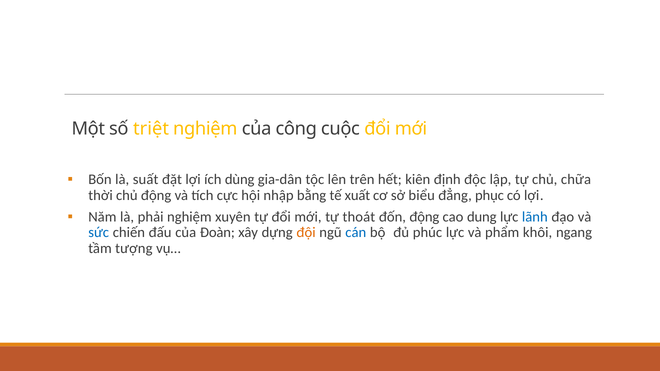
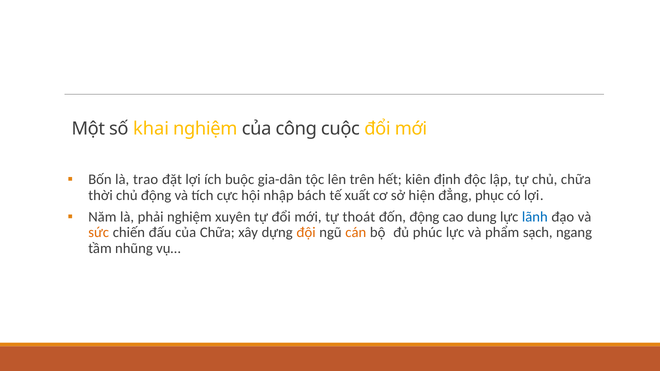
triệt: triệt -> khai (151, 129)
suất: suất -> trao (146, 180)
dùng: dùng -> buộc (240, 180)
bằng: bằng -> bách (312, 196)
biểu: biểu -> hiện (422, 196)
sức colour: blue -> orange (99, 233)
của Đoàn: Đoàn -> Chữa (217, 233)
cán colour: blue -> orange (356, 233)
khôi: khôi -> sạch (538, 233)
tượng: tượng -> nhũng (134, 249)
